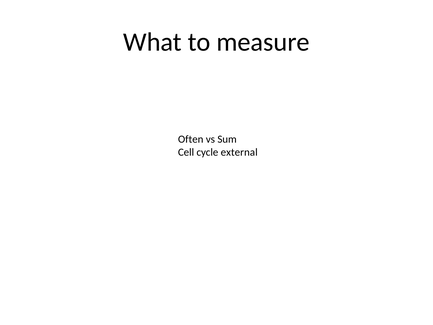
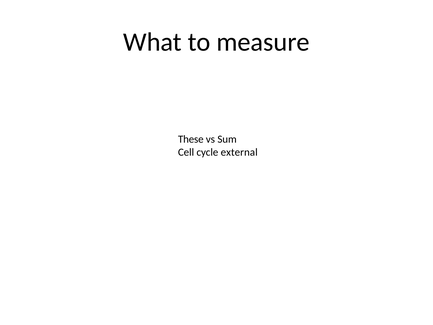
Often: Often -> These (191, 139)
